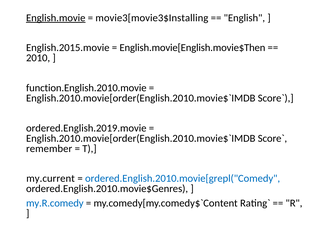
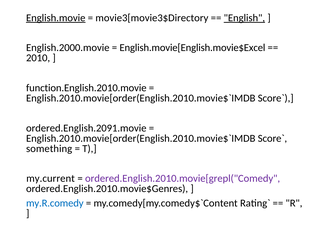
movie3[movie3$Installing: movie3[movie3$Installing -> movie3[movie3$Directory (152, 18)
English underline: none -> present (244, 18)
English.2015.movie: English.2015.movie -> English.2000.movie (68, 48)
English.movie[English.movie$Then: English.movie[English.movie$Then -> English.movie[English.movie$Excel (192, 48)
ordered.English.2019.movie: ordered.English.2019.movie -> ordered.English.2091.movie (86, 128)
remember: remember -> something (49, 149)
ordered.English.2010.movie[grepl("Comedy colour: blue -> purple (183, 179)
